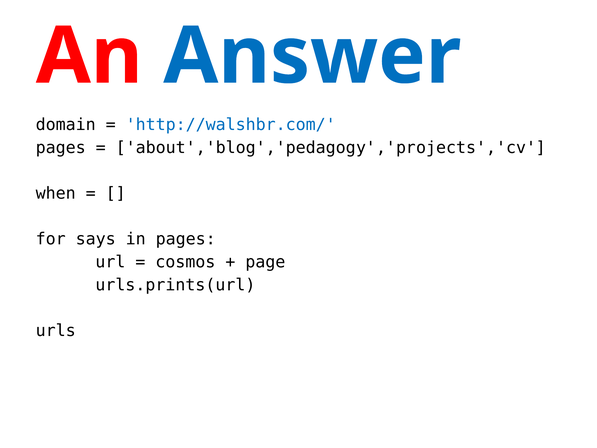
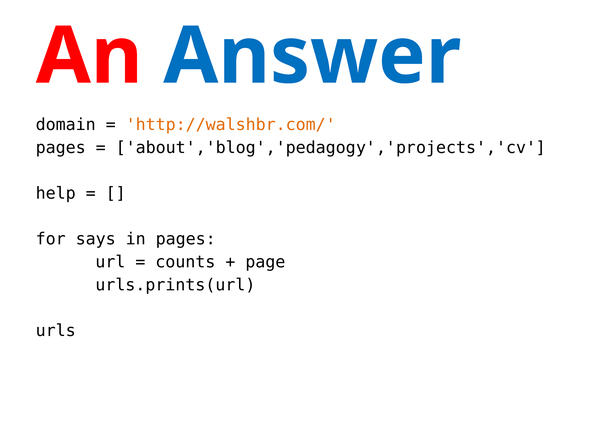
http://walshbr.com/ colour: blue -> orange (231, 125)
when: when -> help (56, 193)
cosmos: cosmos -> counts (186, 262)
